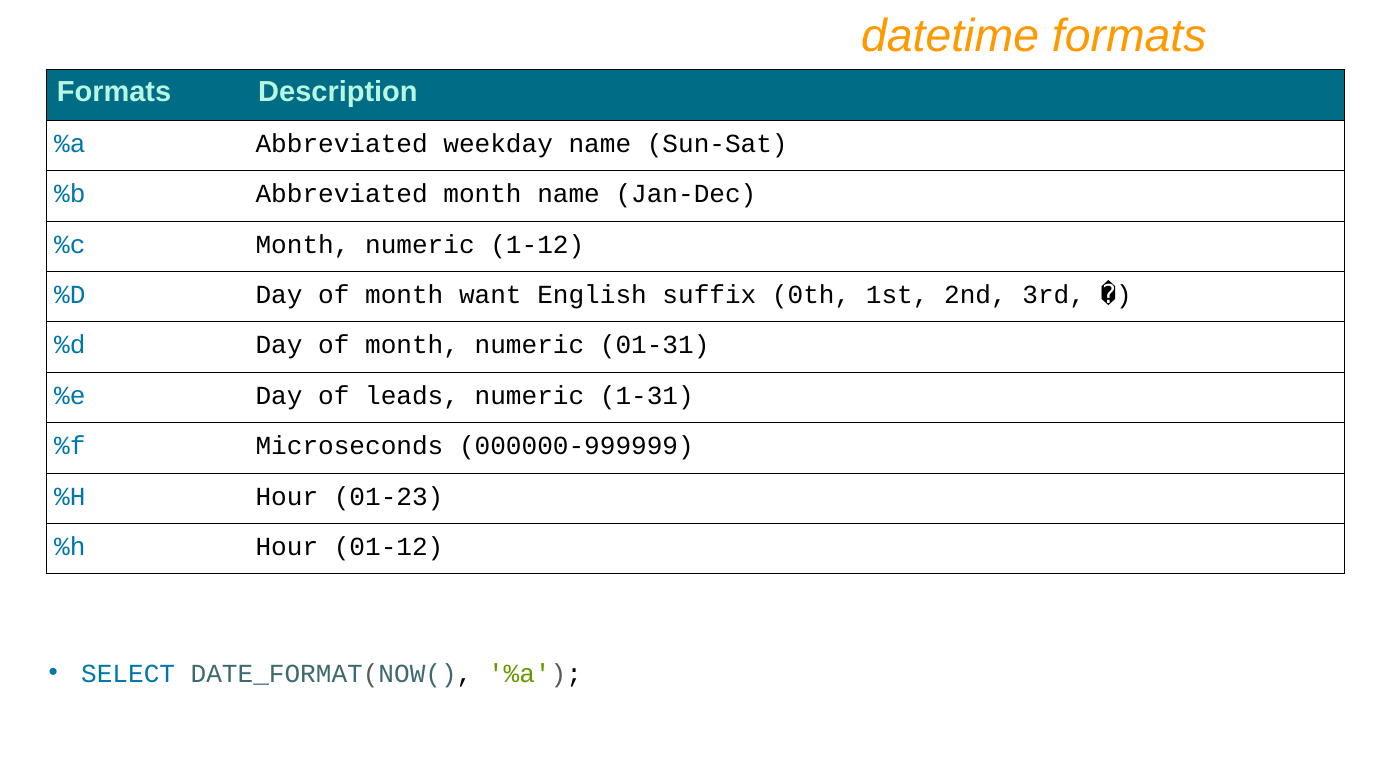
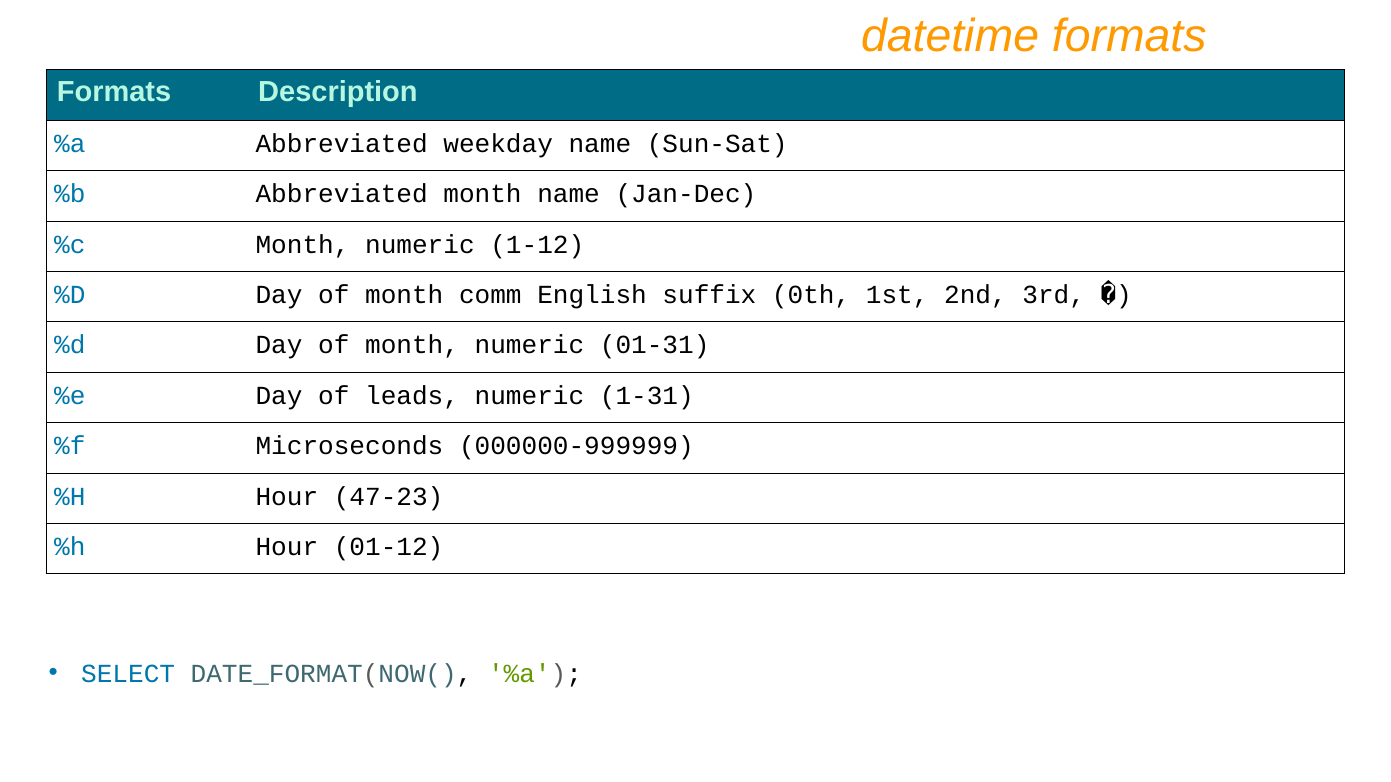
want: want -> comm (490, 295)
01-23: 01-23 -> 47-23 (389, 497)
